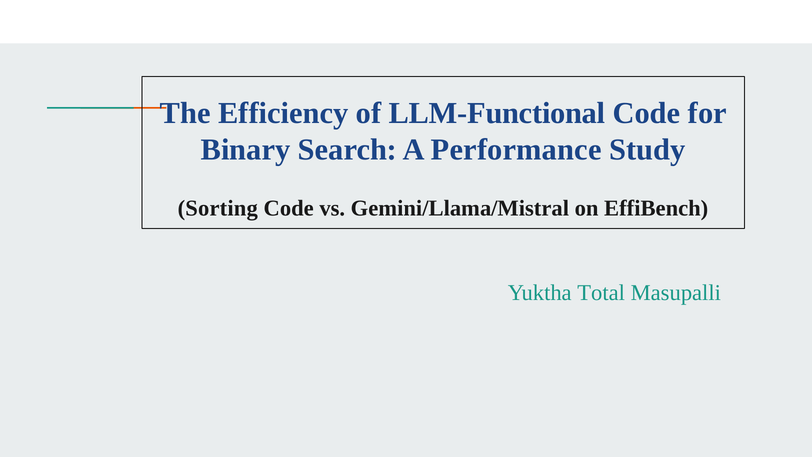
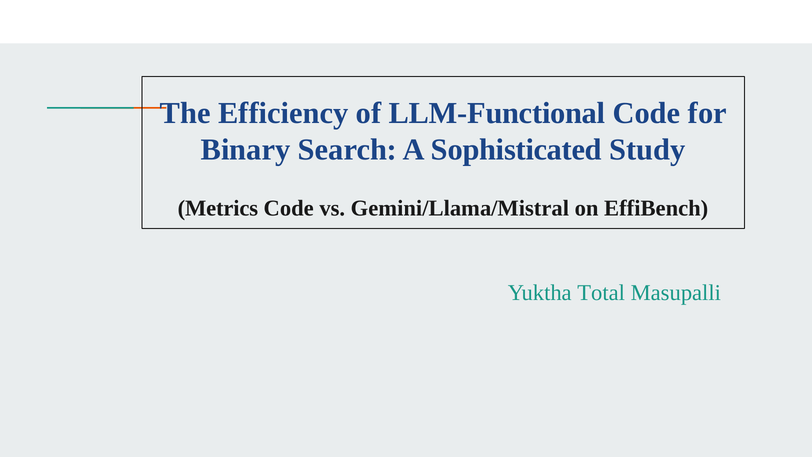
Performance: Performance -> Sophisticated (516, 150)
Sorting: Sorting -> Metrics (218, 208)
